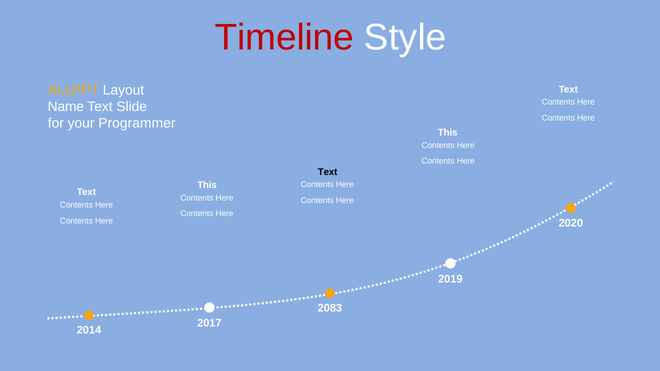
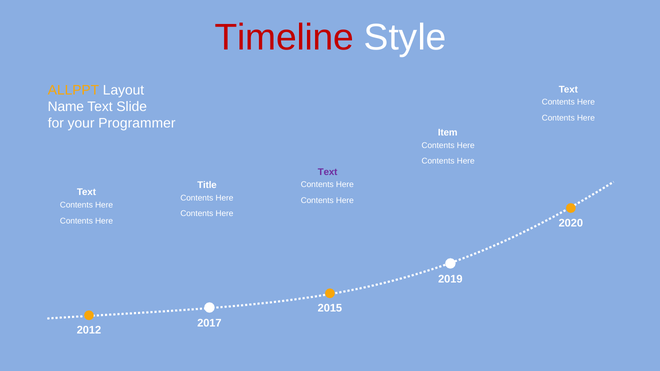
This: This -> Item (448, 133)
Text colour: black -> purple (328, 172)
This: This -> Title (207, 185)
2083: 2083 -> 2015 (330, 308)
2014: 2014 -> 2012 (89, 330)
